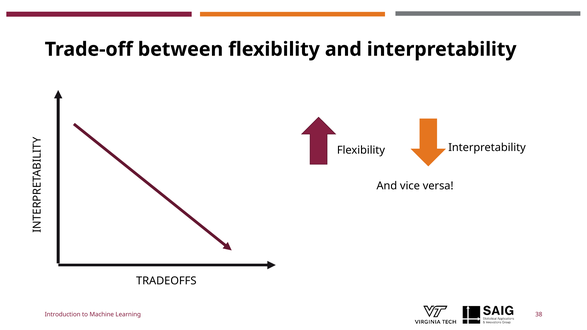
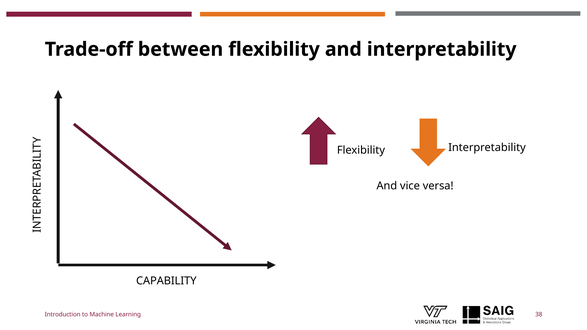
TRADEOFFS: TRADEOFFS -> CAPABILITY (166, 281)
